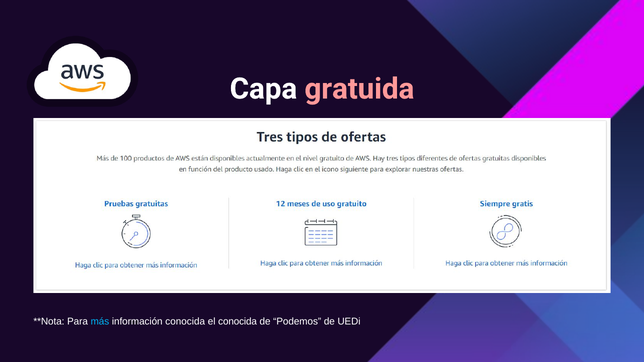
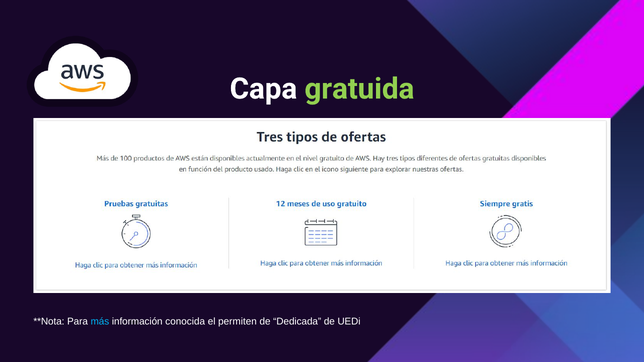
gratuida colour: pink -> light green (359, 89)
el conocida: conocida -> permiten (237, 322)
Podemos: Podemos -> Dedicada (297, 322)
